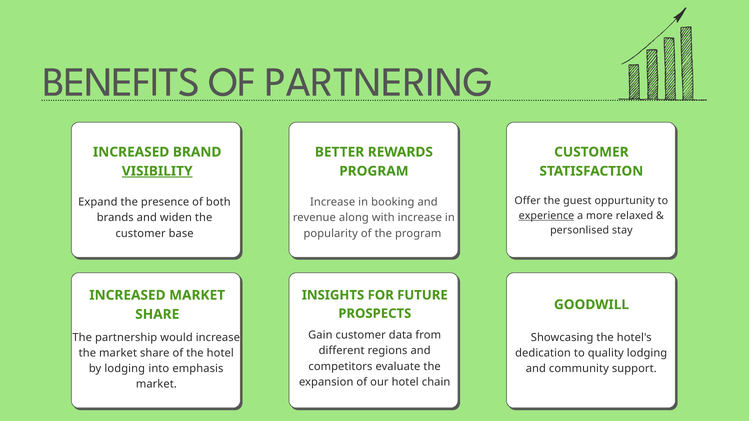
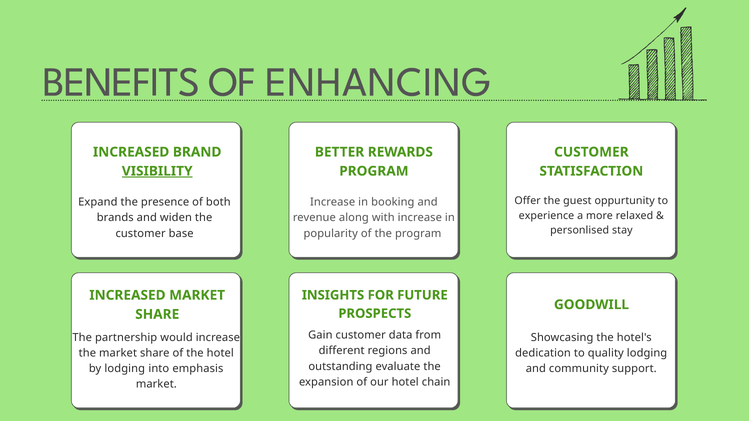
PARTNERING: PARTNERING -> ENHANCING (378, 82)
experience underline: present -> none (546, 216)
competitors: competitors -> outstanding (340, 367)
